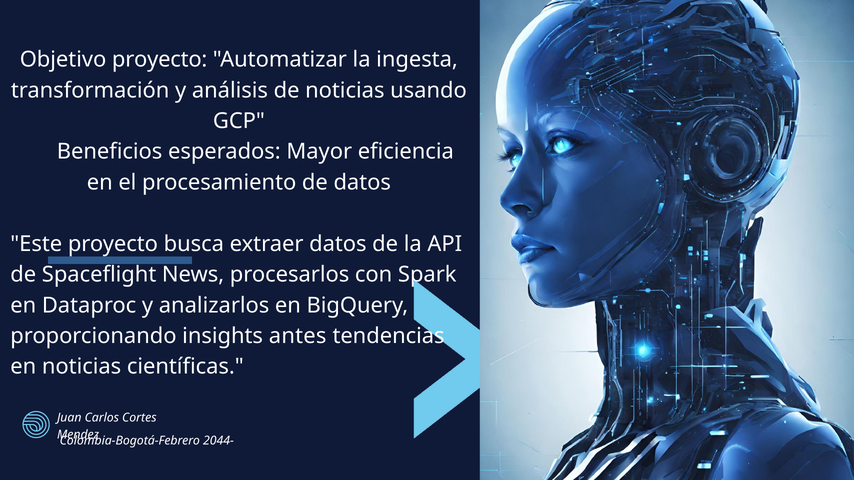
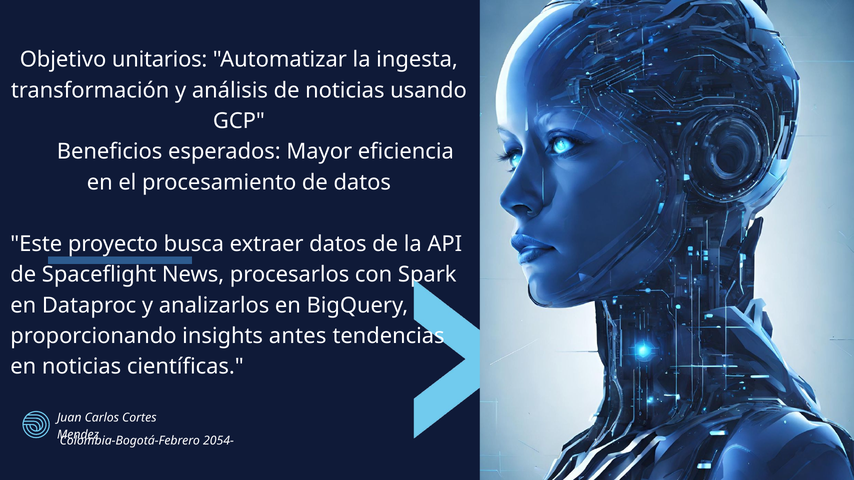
Objetivo proyecto: proyecto -> unitarios (160, 60)
2044-: 2044- -> 2054- (218, 441)
